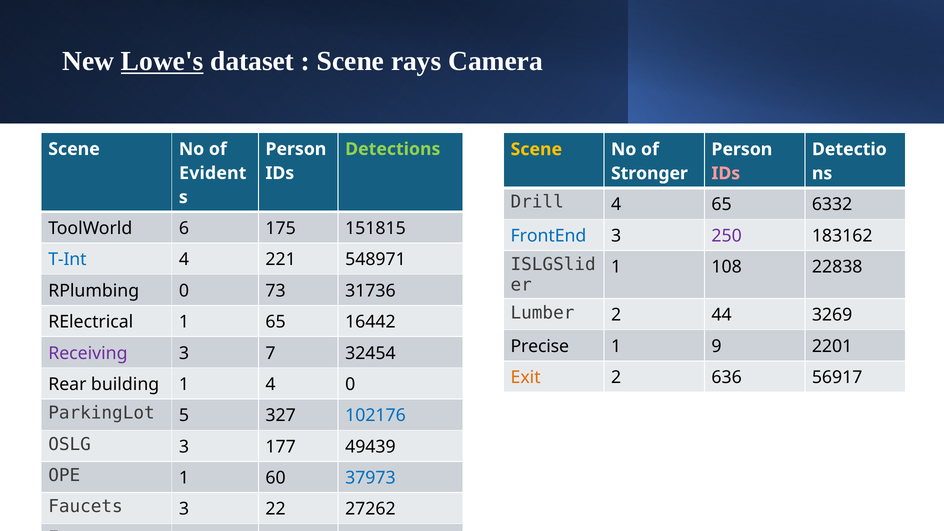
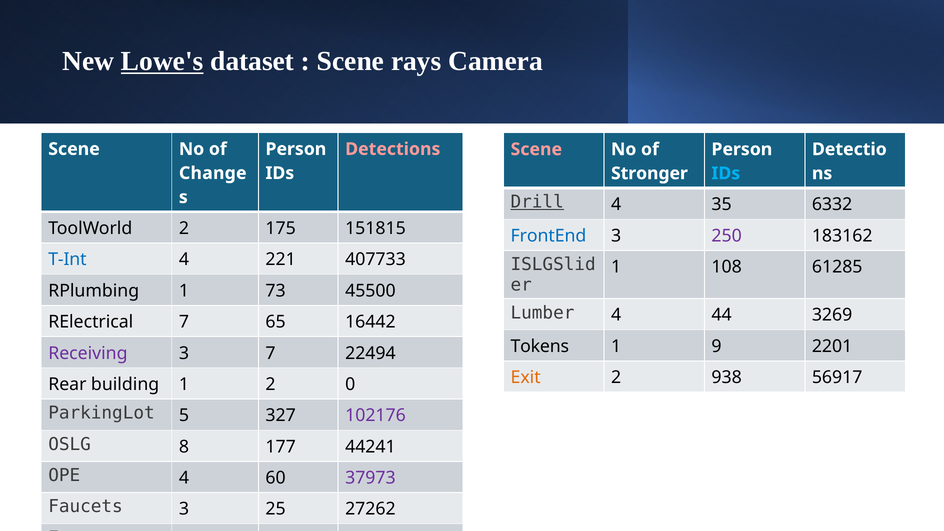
Detections colour: light green -> pink (393, 149)
Scene colour: yellow -> pink (536, 149)
Evident: Evident -> Change (213, 173)
IDs colour: pink -> light blue (726, 173)
Drill underline: none -> present (537, 202)
4 65: 65 -> 35 (722, 205)
ToolWorld 6: 6 -> 2 (184, 228)
548971: 548971 -> 407733 (375, 260)
22838: 22838 -> 61285 (837, 267)
RPlumbing 0: 0 -> 1 (184, 291)
31736: 31736 -> 45500 (370, 291)
Lumber 2: 2 -> 4 (616, 315)
RElectrical 1: 1 -> 7 (184, 322)
Precise: Precise -> Tokens (540, 346)
32454: 32454 -> 22494 (370, 353)
636: 636 -> 938 (727, 378)
1 4: 4 -> 2 (271, 384)
102176 colour: blue -> purple (375, 416)
OSLG 3: 3 -> 8 (184, 447)
49439: 49439 -> 44241 (370, 447)
OPE 1: 1 -> 4 (184, 478)
37973 colour: blue -> purple (370, 478)
22: 22 -> 25 (276, 509)
